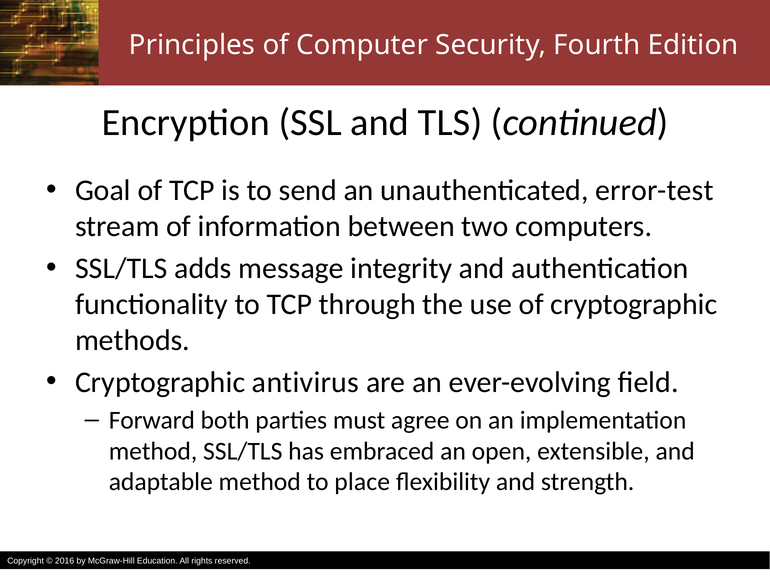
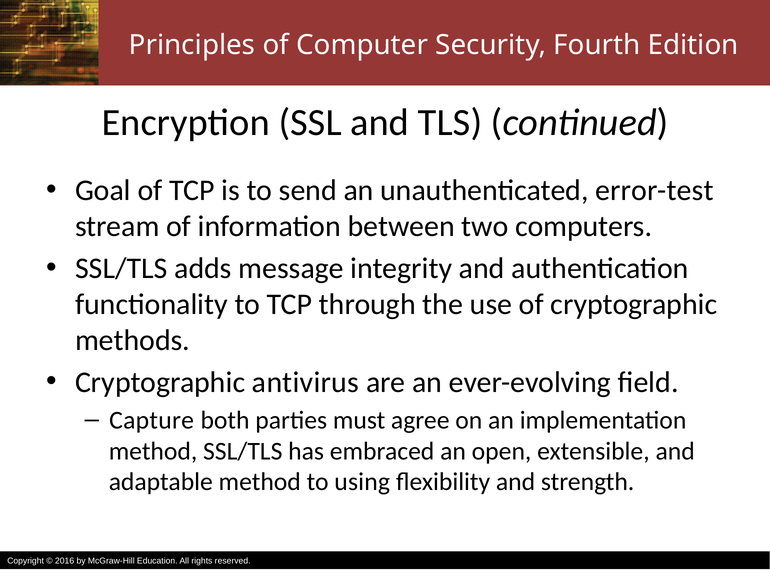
Forward: Forward -> Capture (152, 421)
place: place -> using (362, 482)
